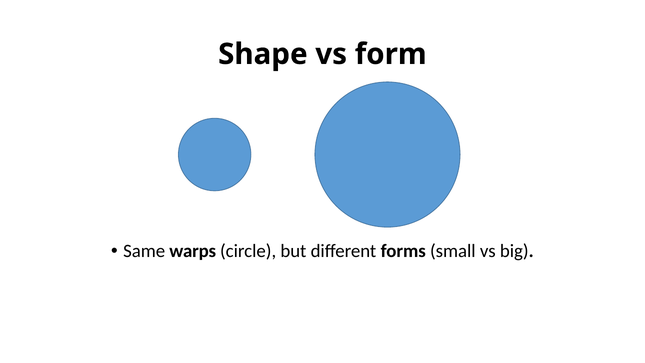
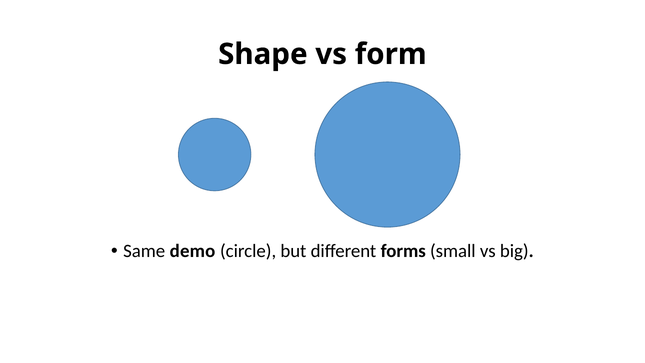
warps: warps -> demo (193, 251)
